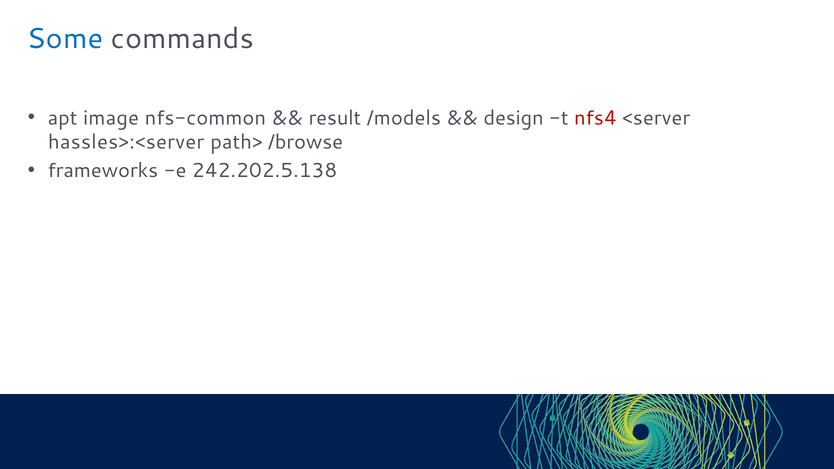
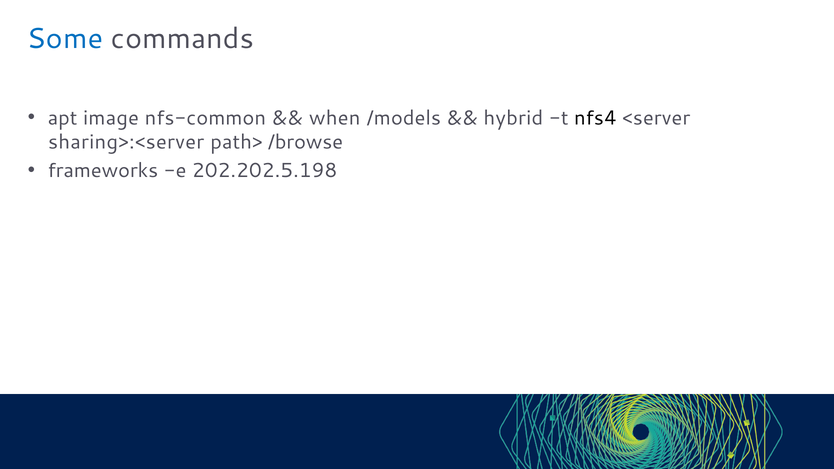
result: result -> when (335, 118)
design: design -> hybrid (513, 118)
nfs4 colour: red -> black (595, 118)
hassles>:<server: hassles>:<server -> sharing>:<server (126, 142)
242.202.5.138: 242.202.5.138 -> 202.202.5.198 (265, 171)
